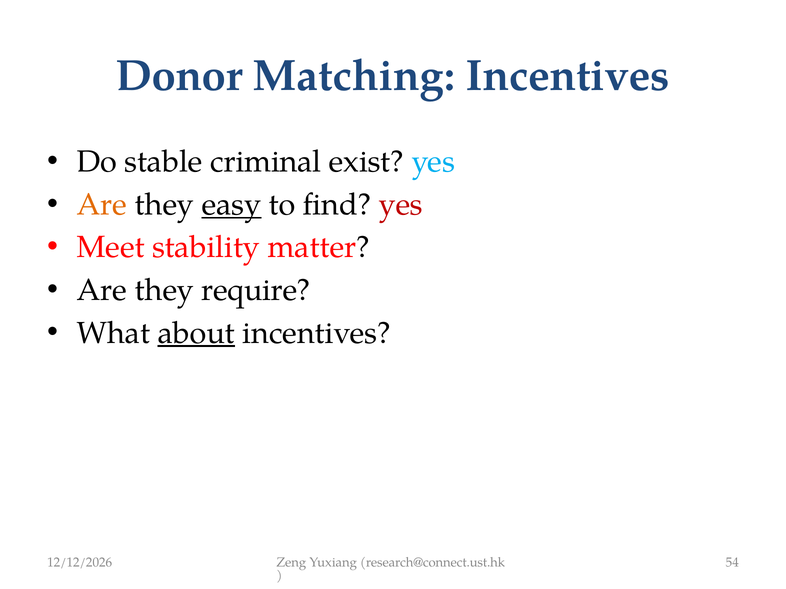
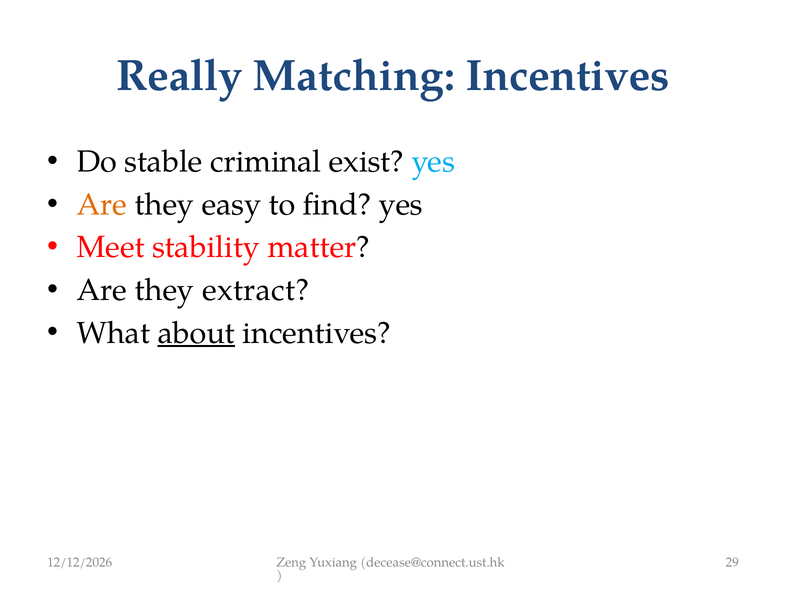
Donor: Donor -> Really (179, 76)
easy underline: present -> none (231, 205)
yes colour: red -> black (401, 205)
require: require -> extract (256, 290)
research@connect.ust.hk: research@connect.ust.hk -> decease@connect.ust.hk (432, 563)
54: 54 -> 29 (732, 563)
